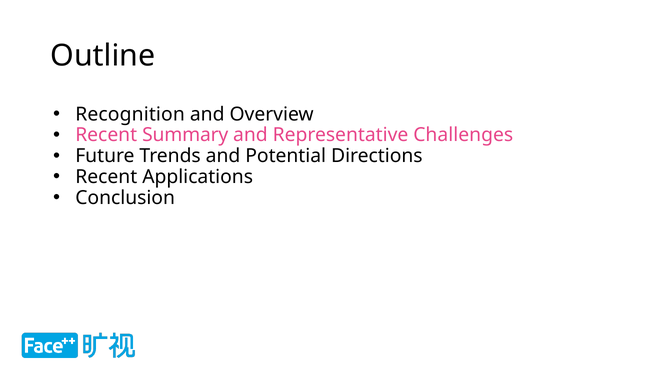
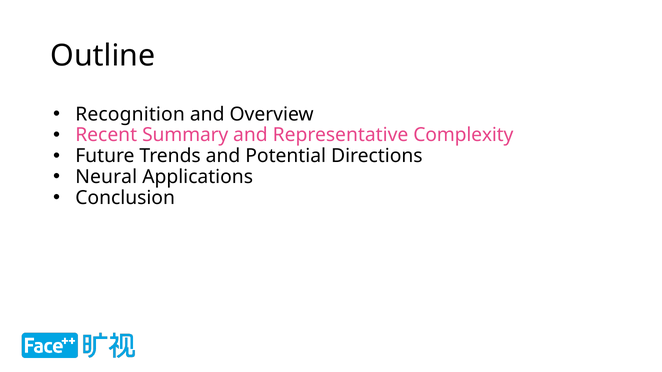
Challenges: Challenges -> Complexity (463, 135)
Recent: Recent -> Neural (106, 177)
